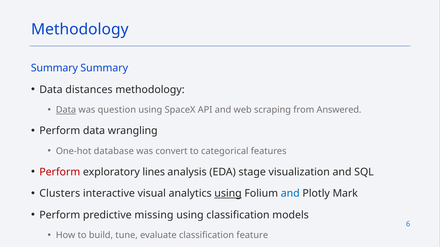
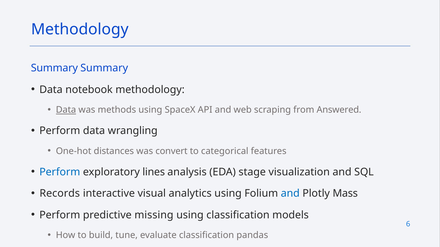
distances: distances -> notebook (89, 90)
question: question -> methods (117, 110)
database: database -> distances (114, 151)
Perform colour: red -> blue (60, 172)
Clusters: Clusters -> Records (60, 194)
using underline: present -> none (228, 194)
Mark: Mark -> Mass (345, 194)
feature: feature -> pandas (252, 236)
